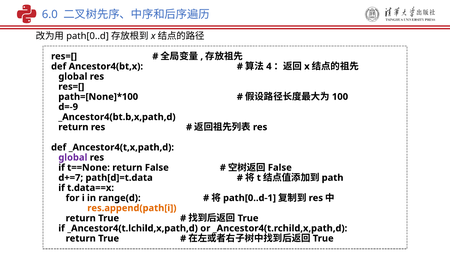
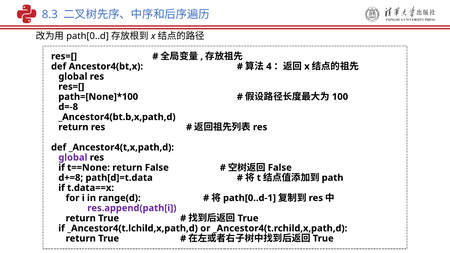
6.0: 6.0 -> 8.3 (50, 15)
d=-9: d=-9 -> d=-8 (68, 107)
d+=7: d+=7 -> d+=8 (71, 178)
res.append(path[i colour: orange -> purple (132, 208)
